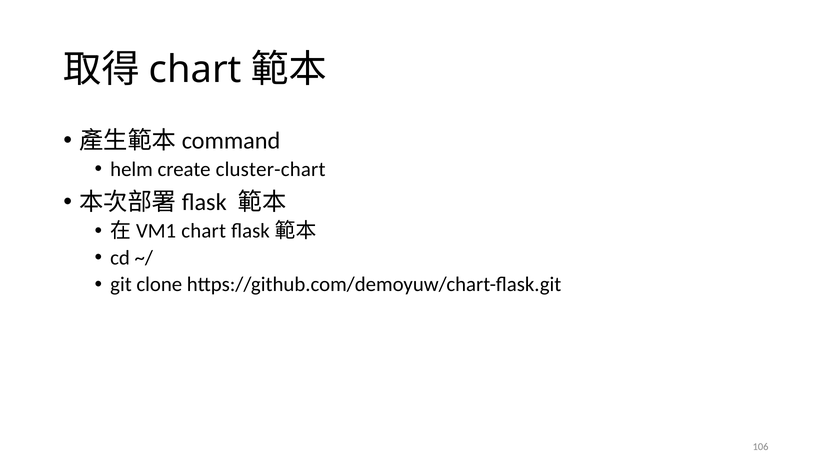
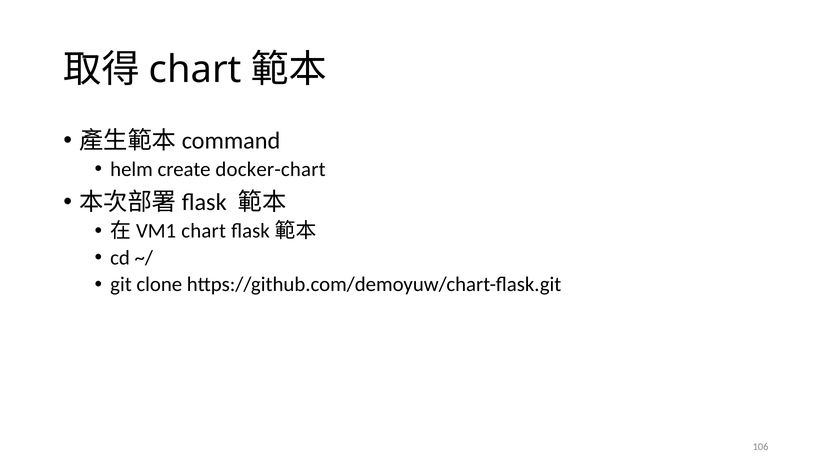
cluster-chart: cluster-chart -> docker-chart (271, 169)
